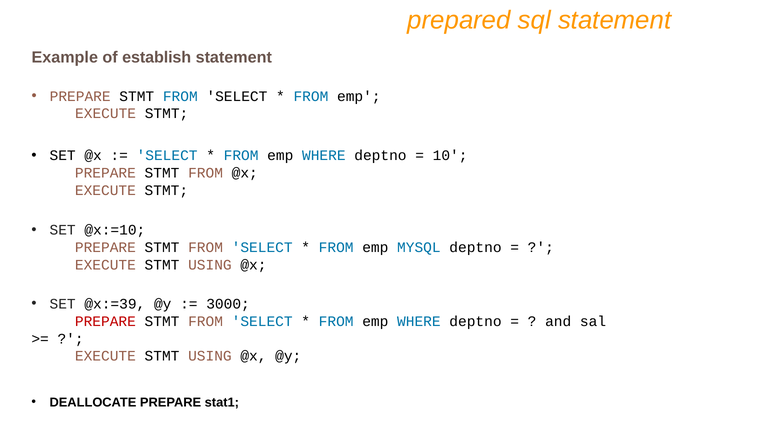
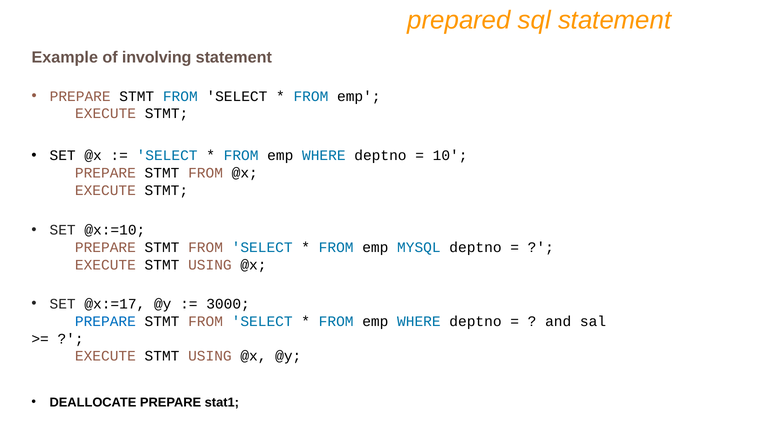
establish: establish -> involving (157, 57)
@x:=39: @x:=39 -> @x:=17 (115, 304)
PREPARE colour: red -> blue (105, 322)
